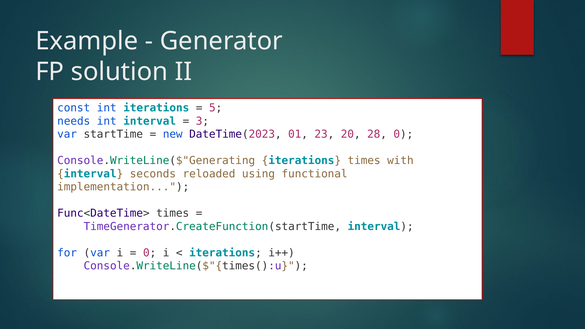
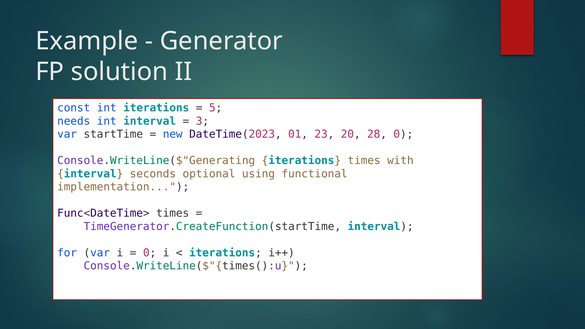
reloaded: reloaded -> optional (209, 174)
